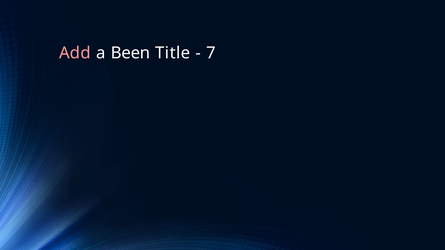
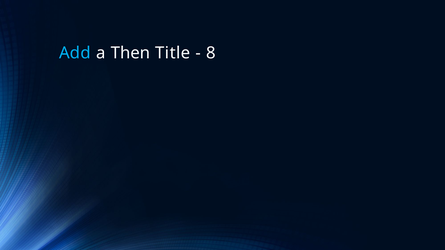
Add colour: pink -> light blue (75, 53)
Been: Been -> Then (130, 53)
7: 7 -> 8 (211, 53)
